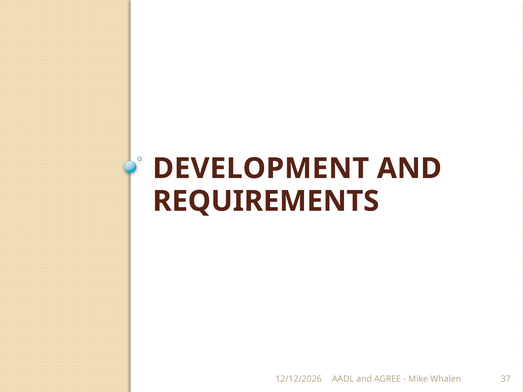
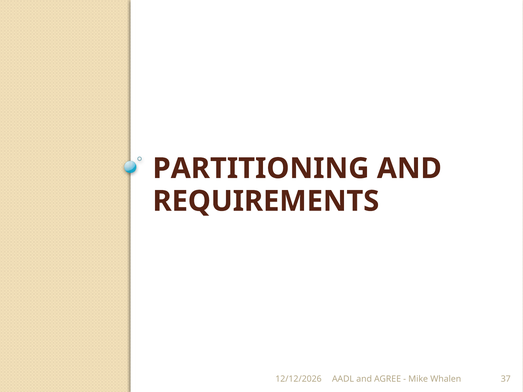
DEVELOPMENT: DEVELOPMENT -> PARTITIONING (261, 169)
